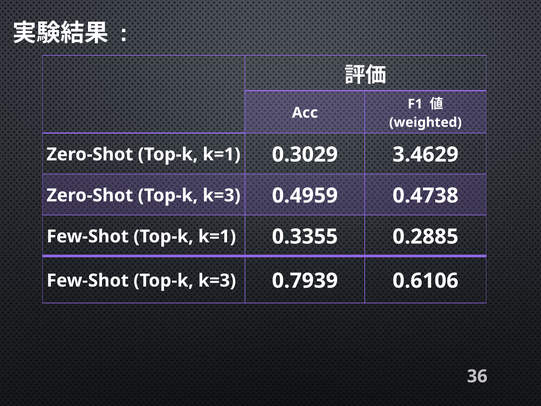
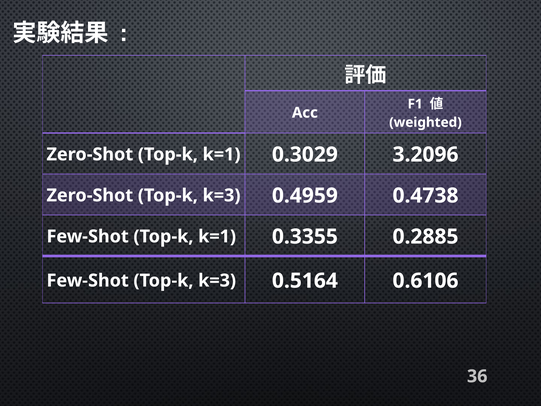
3.4629: 3.4629 -> 3.2096 (426, 154)
0.7939: 0.7939 -> 0.5164 (305, 281)
